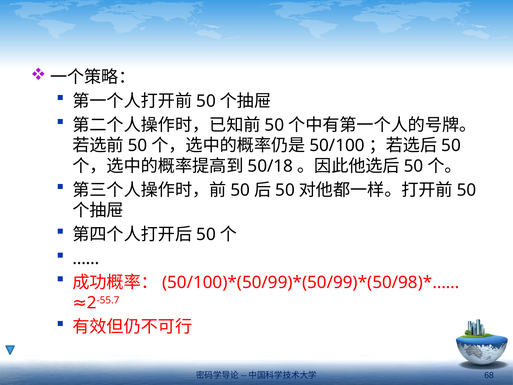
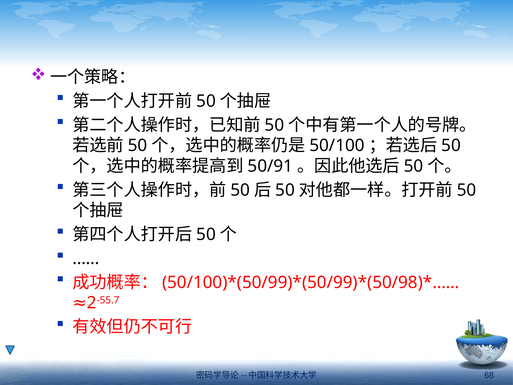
50/18: 50/18 -> 50/91 (270, 166)
